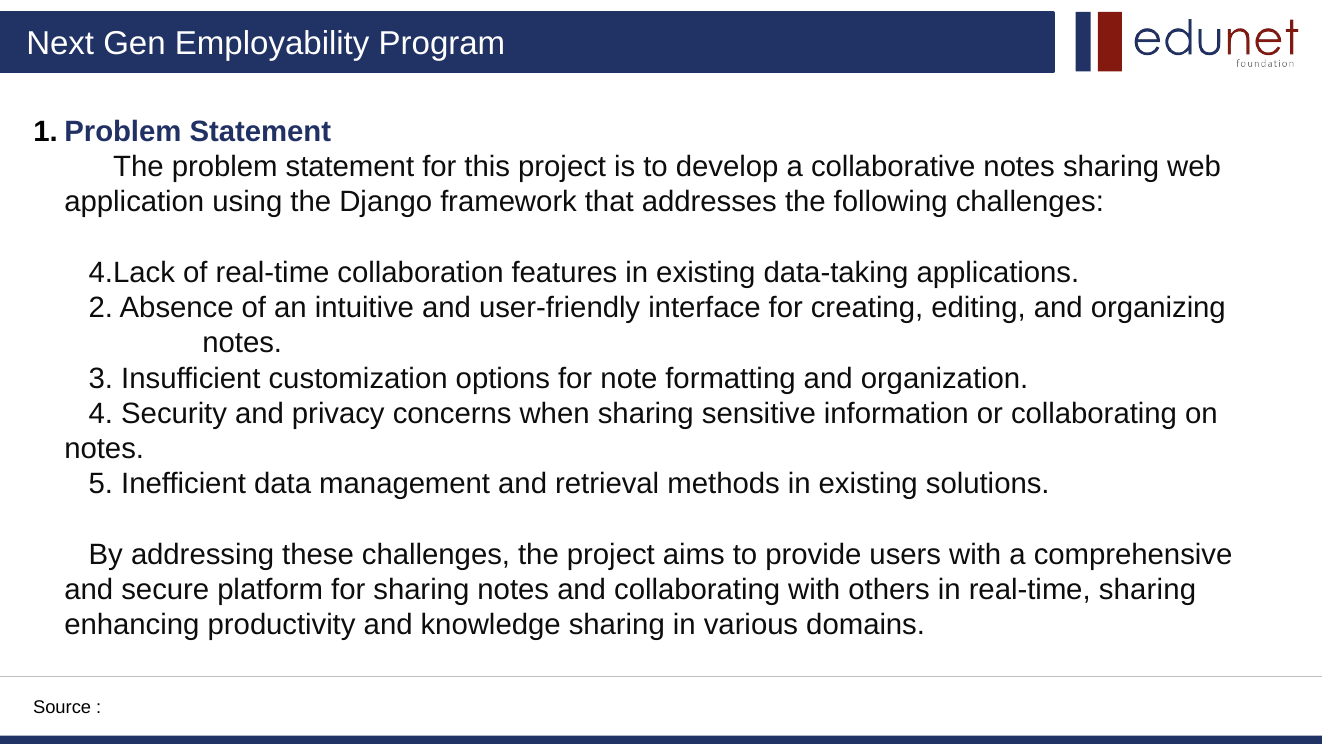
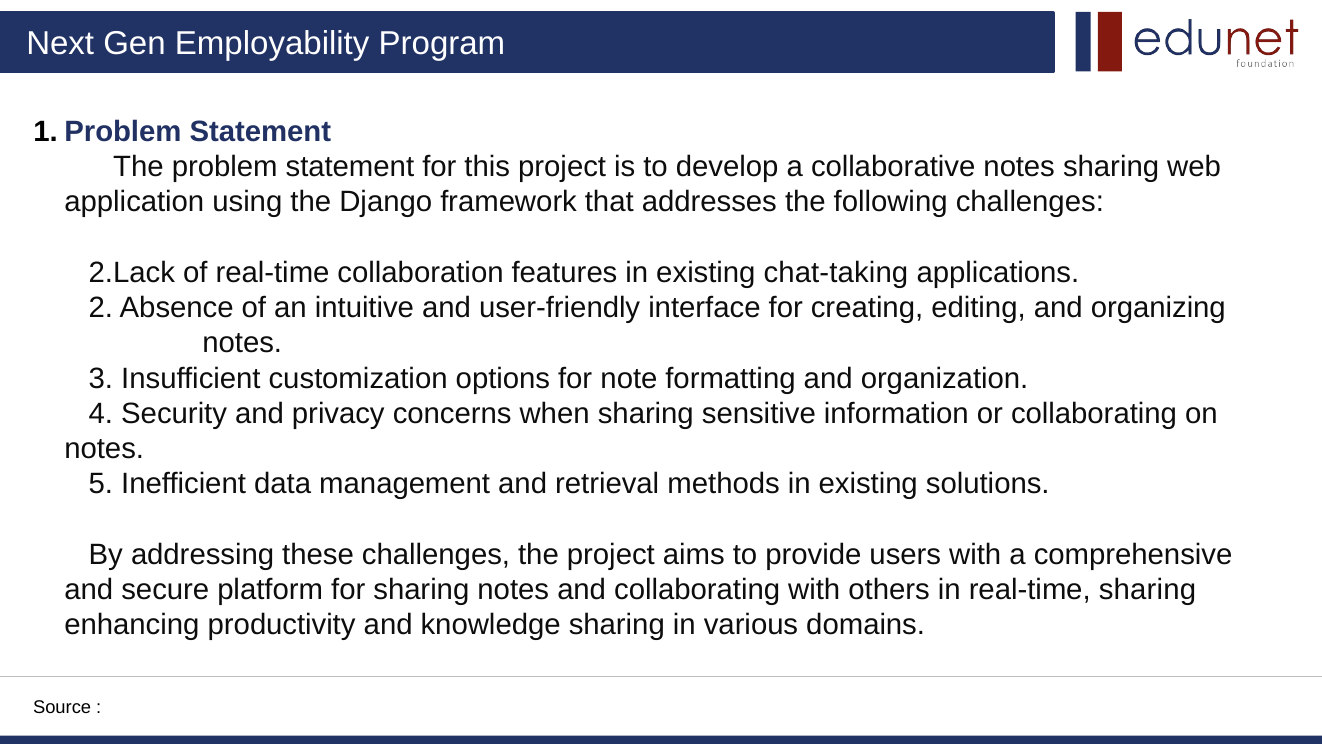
4.Lack: 4.Lack -> 2.Lack (132, 272)
data-taking: data-taking -> chat-taking (836, 272)
